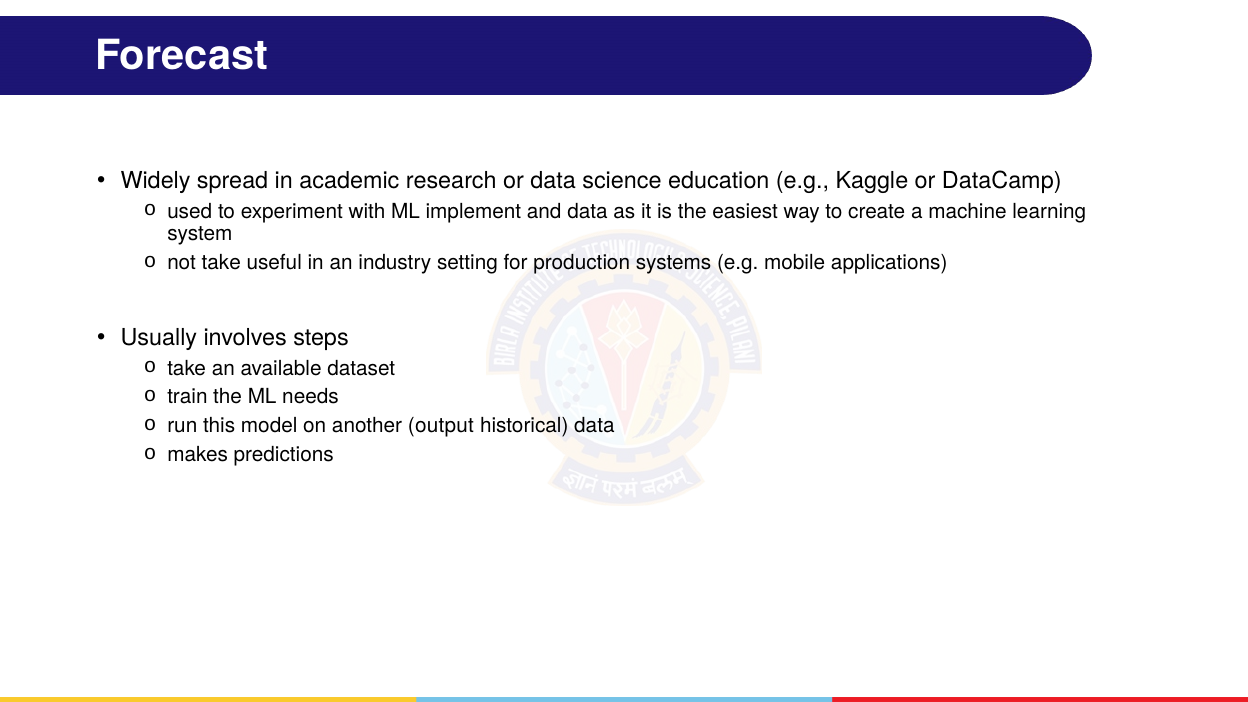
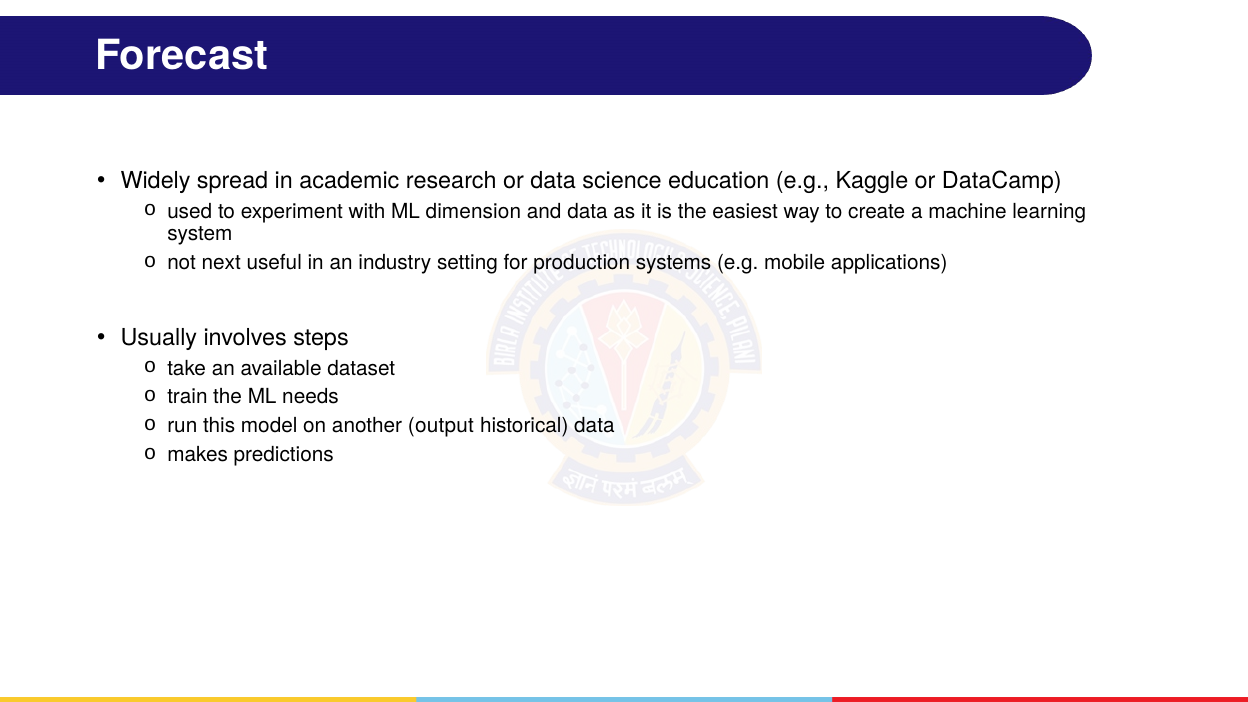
implement: implement -> dimension (473, 211)
not take: take -> next (221, 263)
